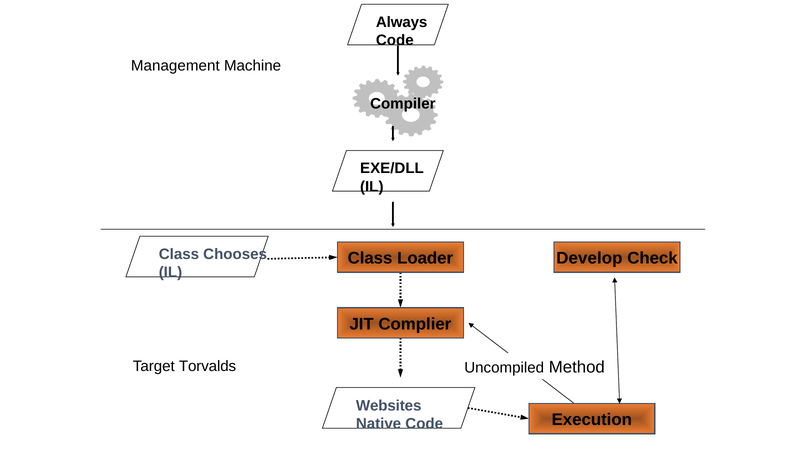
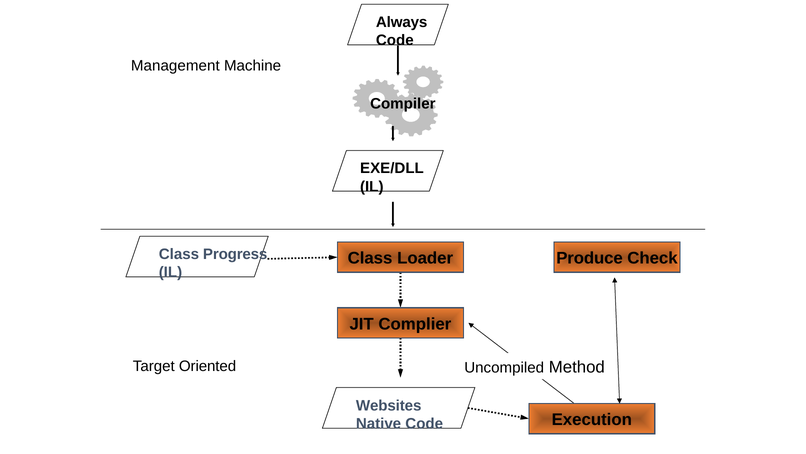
Chooses: Chooses -> Progress (235, 254)
Develop: Develop -> Produce (590, 258)
Torvalds: Torvalds -> Oriented (208, 366)
